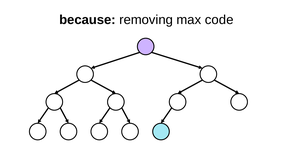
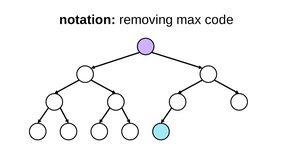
because: because -> notation (87, 20)
